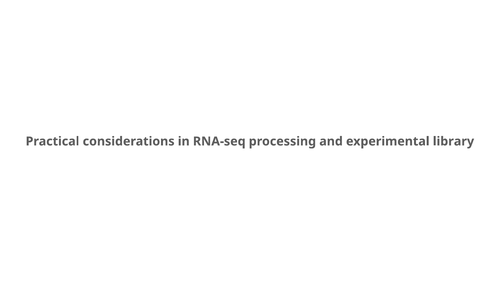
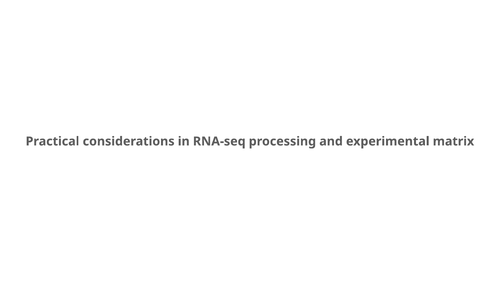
library: library -> matrix (453, 141)
